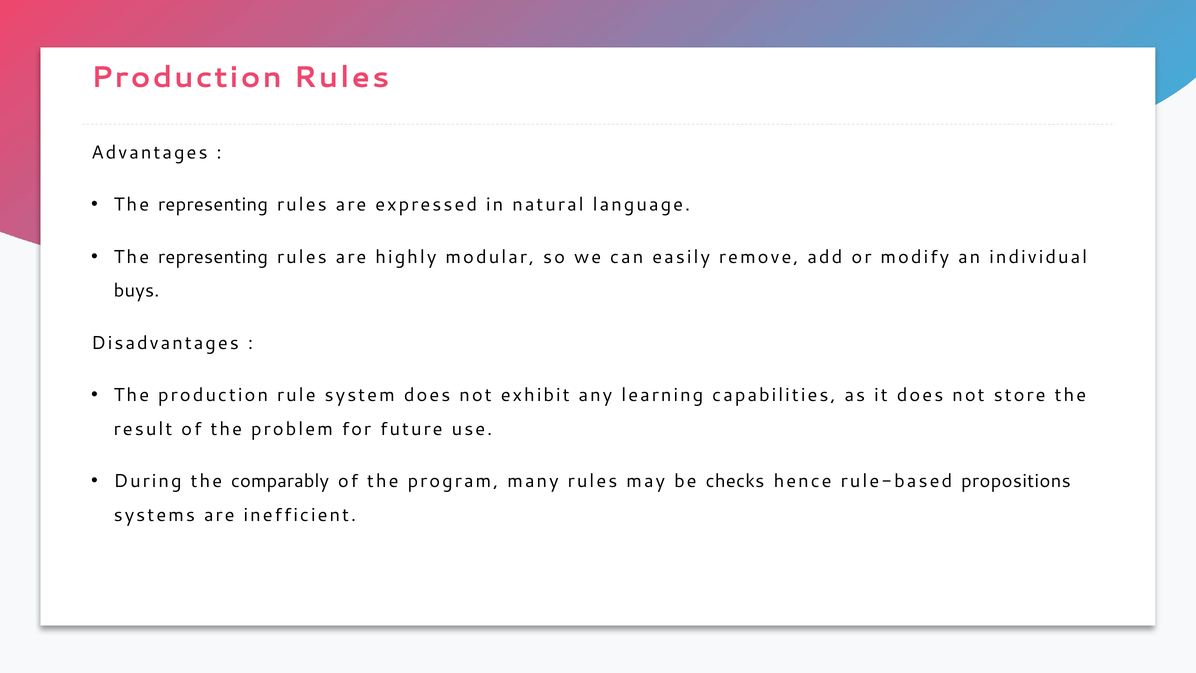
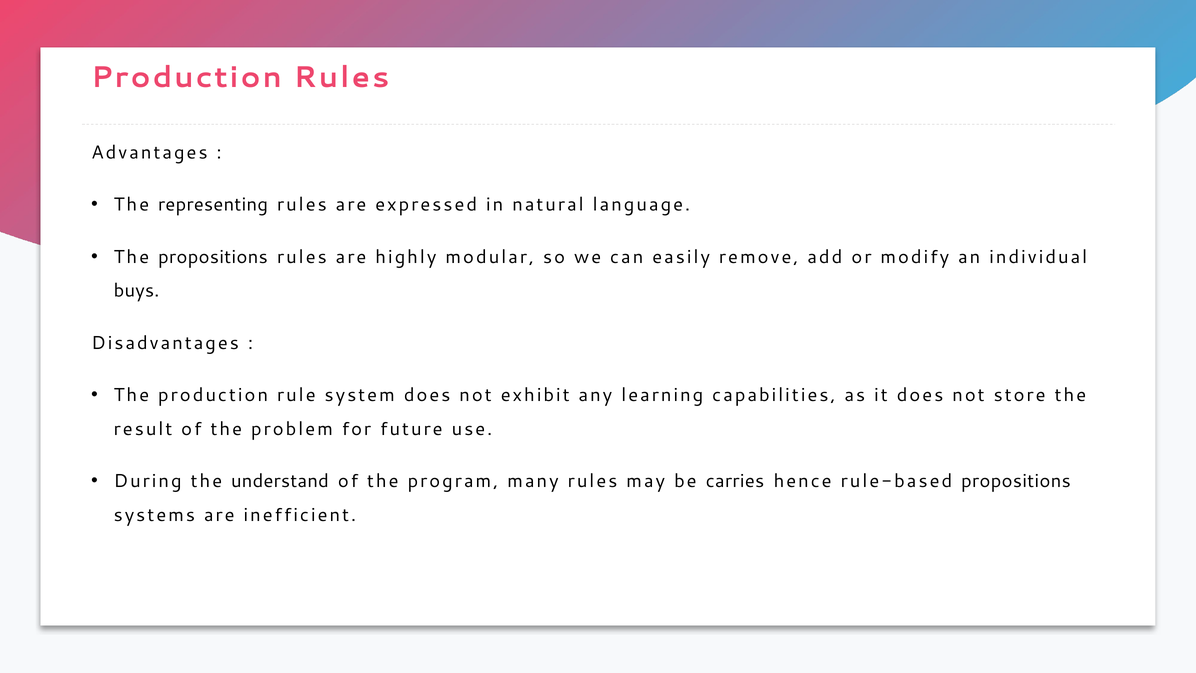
representing: representing -> propositions (213, 257)
comparably: comparably -> understand (280, 481)
checks: checks -> carries (735, 481)
